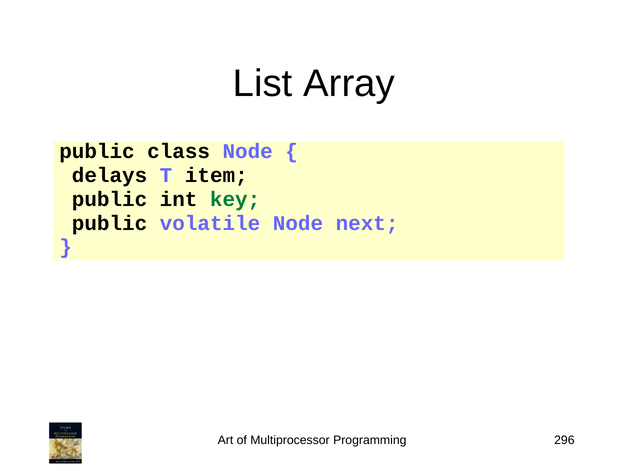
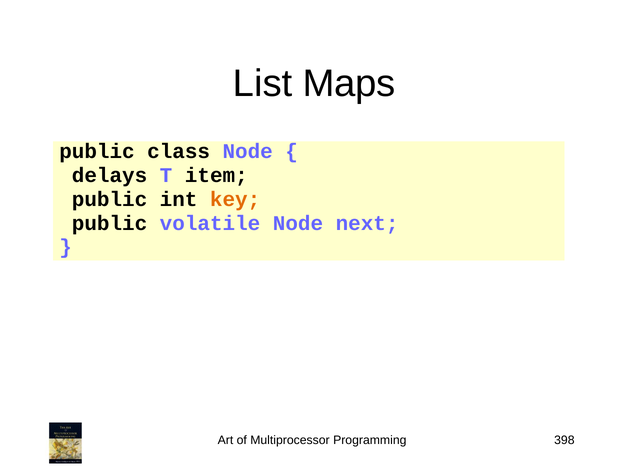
Array: Array -> Maps (349, 84)
key colour: green -> orange (235, 199)
296: 296 -> 398 (564, 440)
